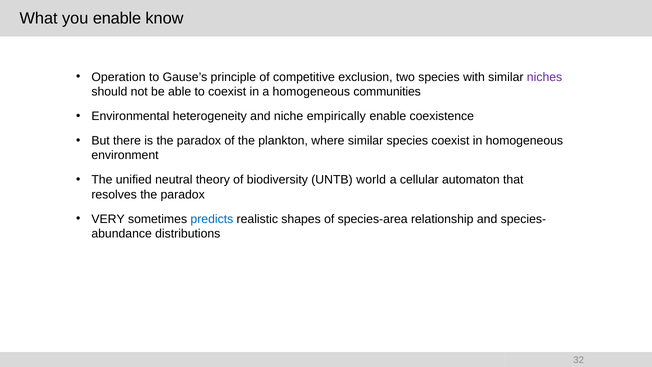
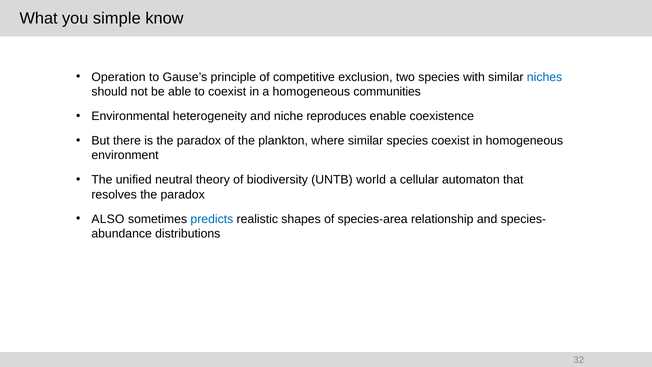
you enable: enable -> simple (117, 18)
niches colour: purple -> blue (545, 77)
empirically: empirically -> reproduces (336, 116)
VERY: VERY -> ALSO (108, 219)
